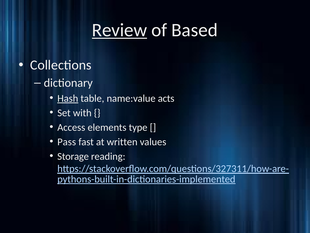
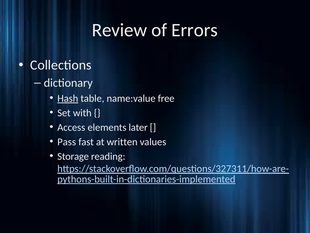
Review underline: present -> none (120, 30)
Based: Based -> Errors (195, 30)
acts: acts -> free (166, 98)
type: type -> later (138, 127)
